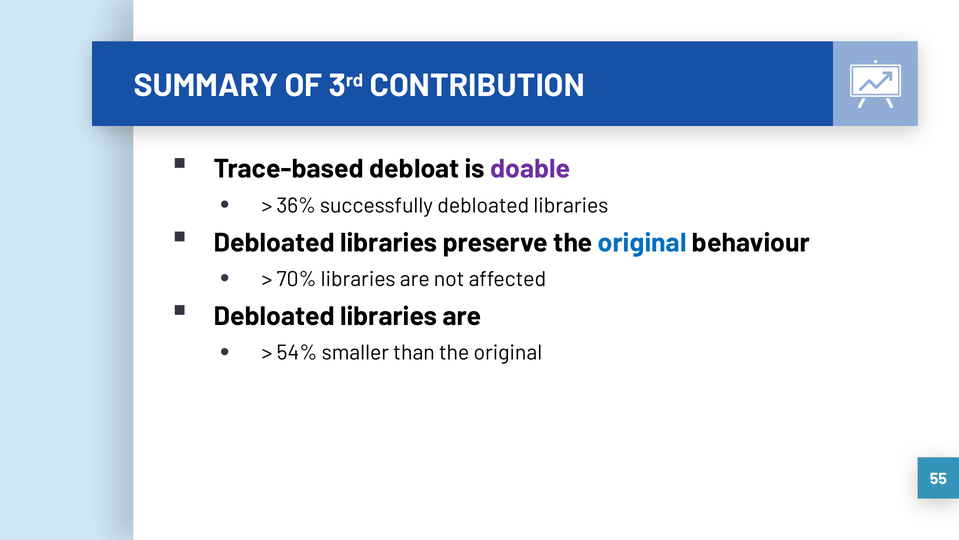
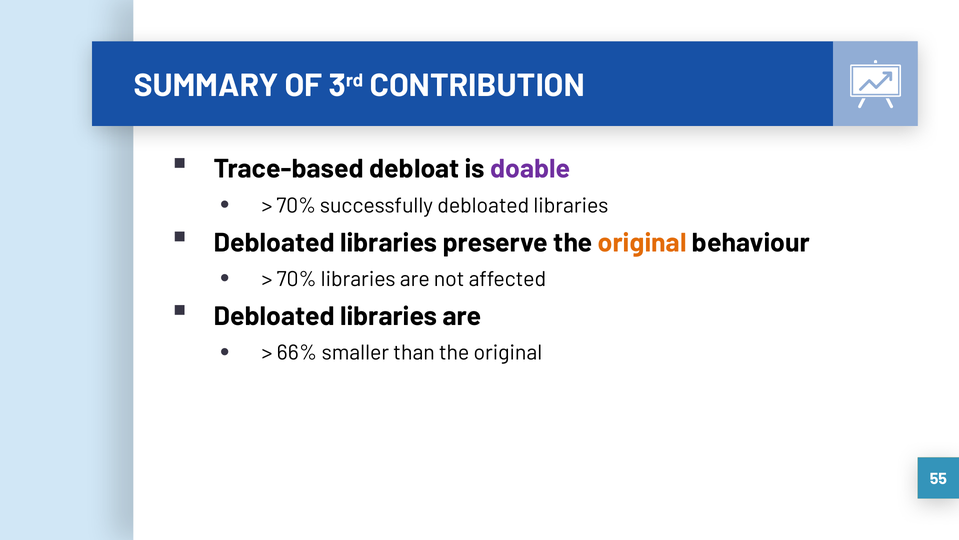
36%: 36% -> 70% (296, 205)
original colour: blue -> orange (642, 243)
54%: 54% -> 66% (297, 352)
